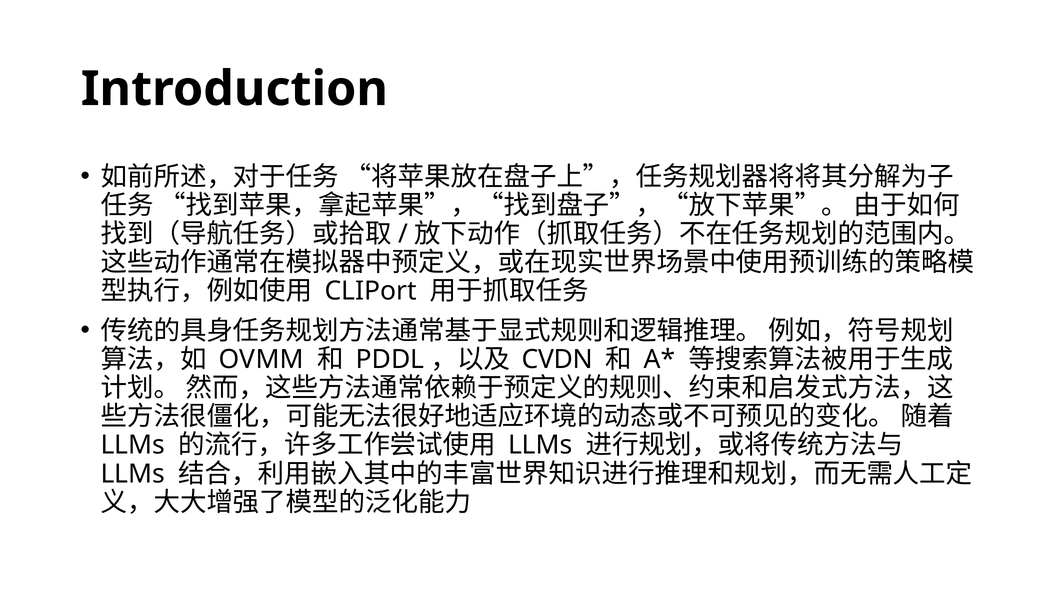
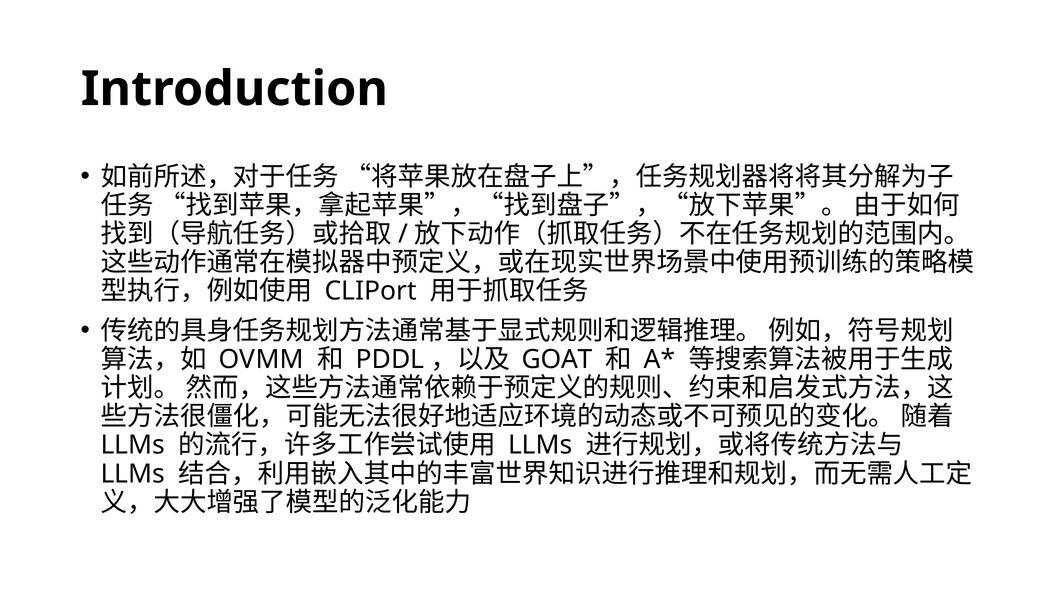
CVDN: CVDN -> GOAT (557, 359)
